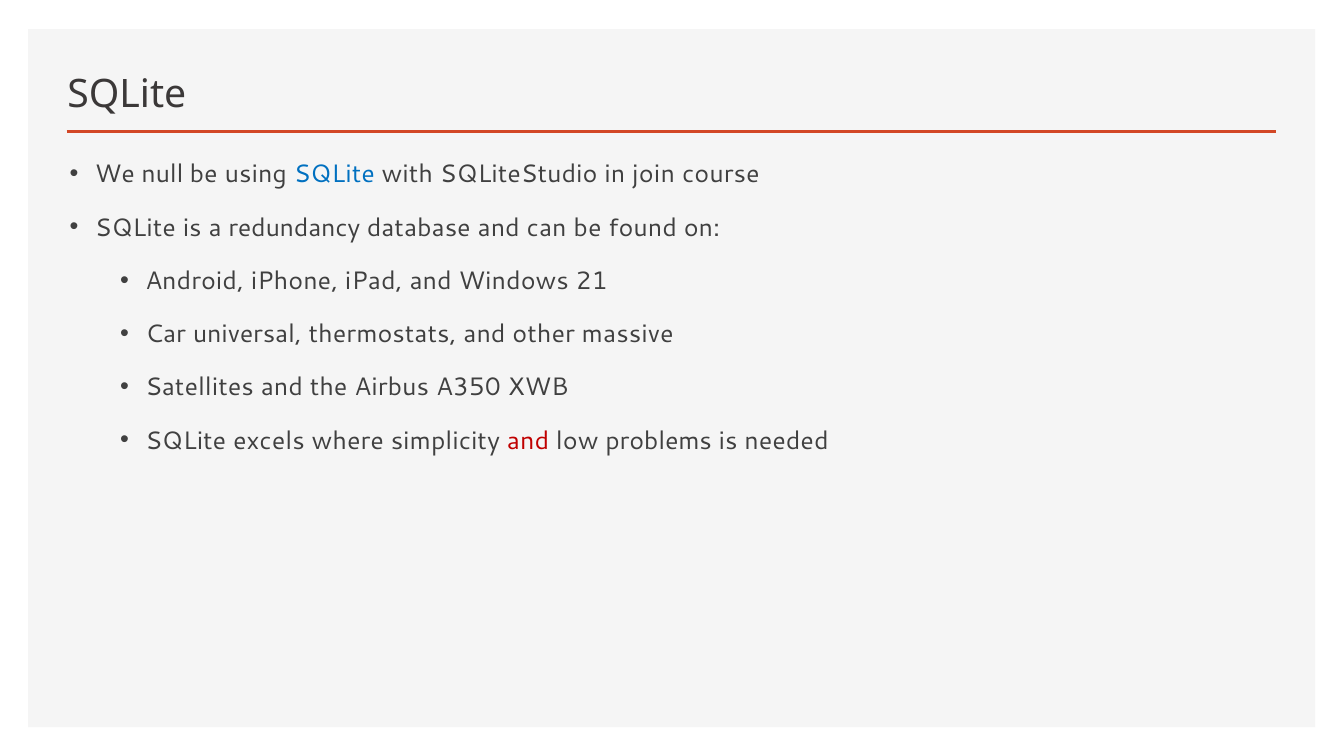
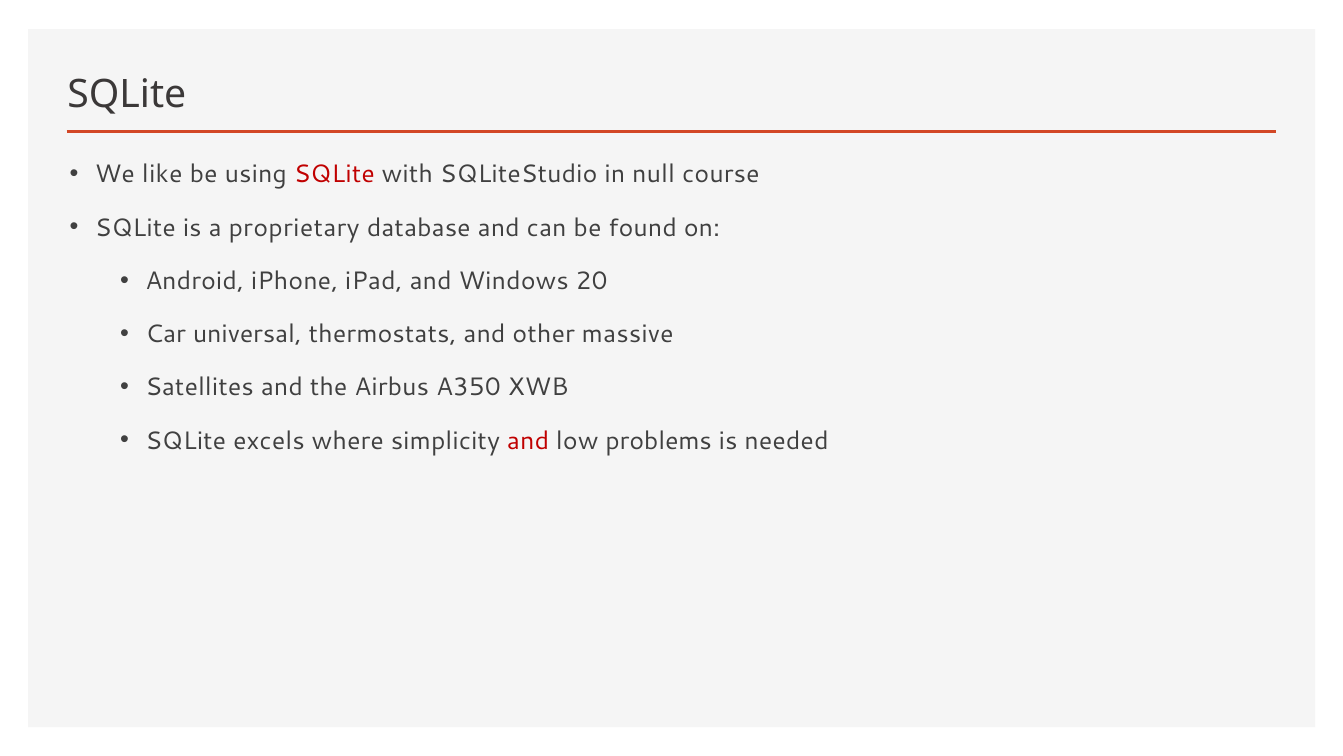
null: null -> like (162, 175)
SQLite colour: blue -> red (334, 175)
join: join -> null (654, 175)
redundancy: redundancy -> proprietary (294, 228)
21: 21 -> 20 (592, 281)
